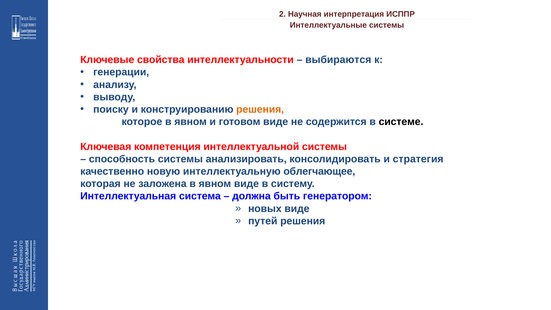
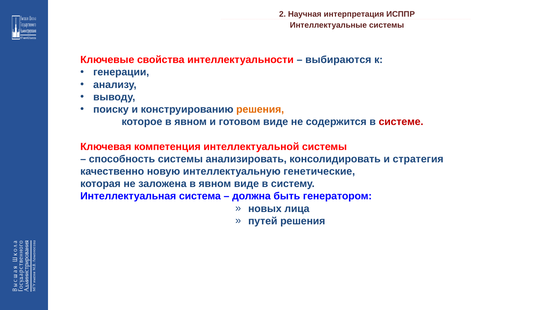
системе colour: black -> red (401, 122)
облегчающее: облегчающее -> генетические (319, 171)
новых виде: виде -> лица (297, 209)
